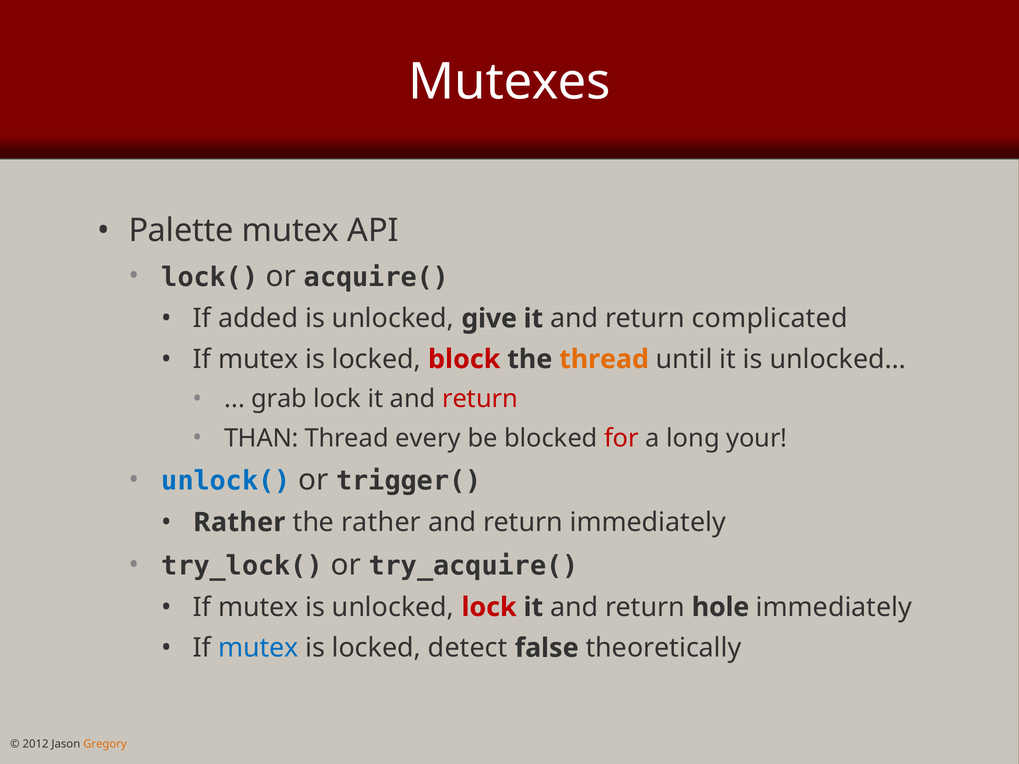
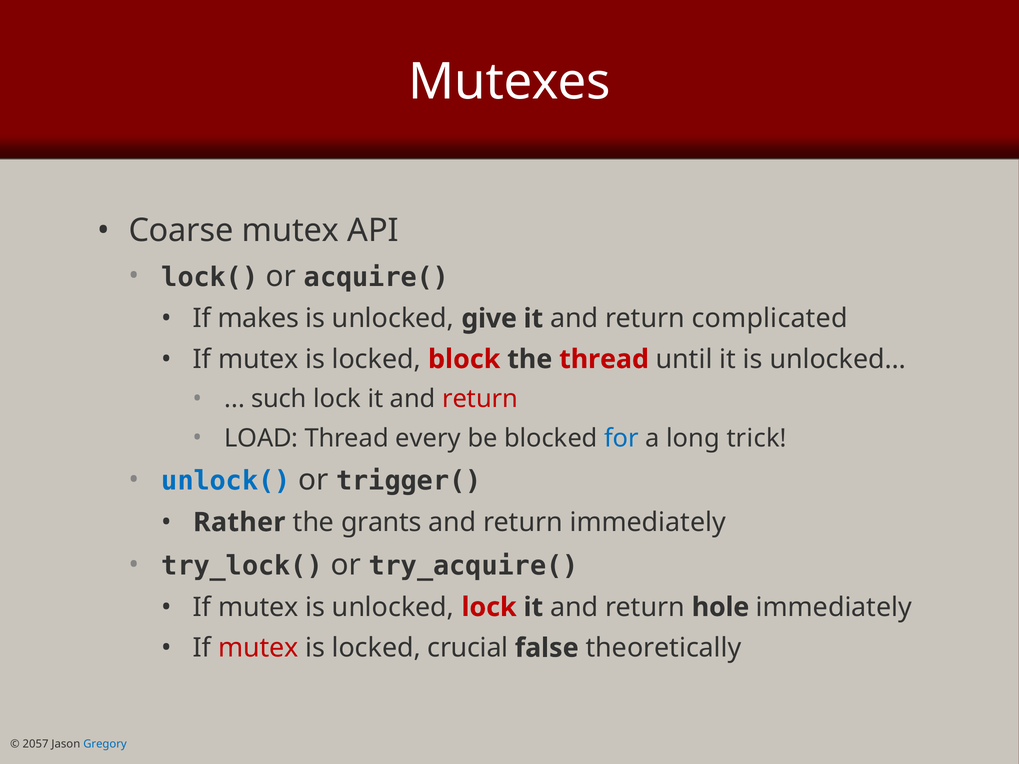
Palette: Palette -> Coarse (181, 231)
added: added -> makes (258, 319)
thread colour: orange -> red (604, 359)
grab: grab -> such (279, 399)
THAN: THAN -> LOAD (261, 438)
for colour: red -> blue (622, 438)
your: your -> trick (757, 438)
the rather: rather -> grants (381, 522)
mutex colour: blue -> red (258, 648)
detect: detect -> crucial (468, 648)
2012: 2012 -> 2057 (36, 744)
Gregory colour: orange -> blue (105, 744)
